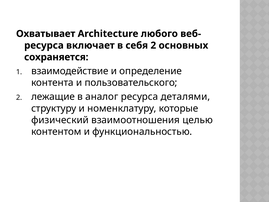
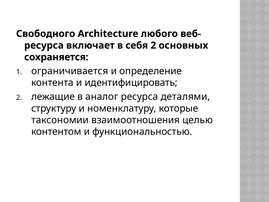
Охватывает: Охватывает -> Свободного (46, 34)
взаимодействие: взаимодействие -> ограничивается (70, 71)
пользовательского: пользовательского -> идентифицировать (131, 83)
физический: физический -> таксономии (60, 120)
